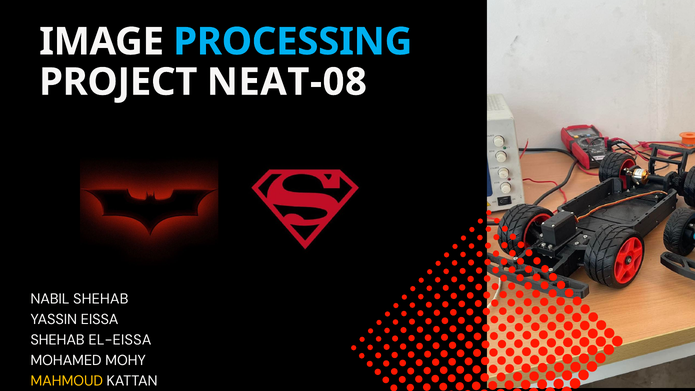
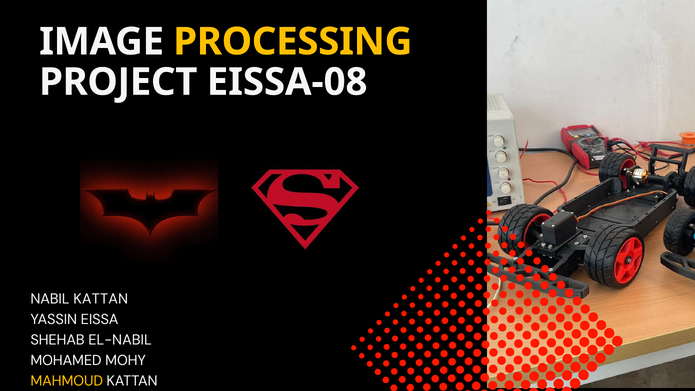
PROCESSING colour: light blue -> yellow (293, 42)
NEAT-08: NEAT-08 -> EISSA-08 (287, 82)
NABIL SHEHAB: SHEHAB -> KATTAN (101, 299)
EL-EISSA: EL-EISSA -> EL-NABIL (120, 340)
